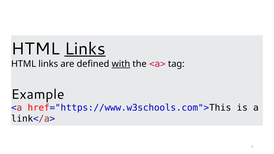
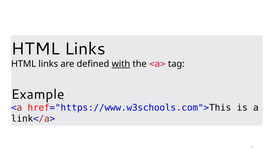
Links underline: present -> none (85, 49)
